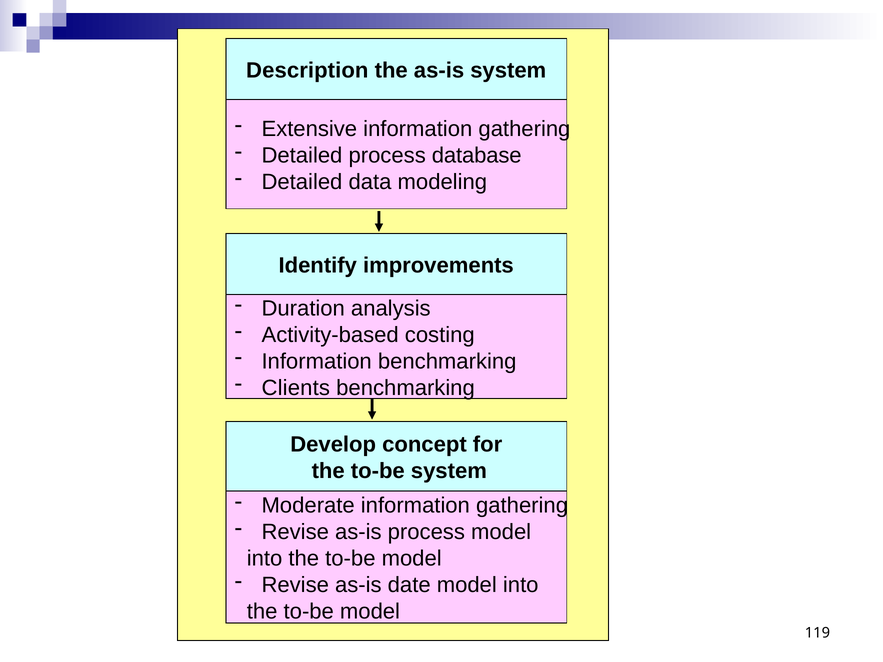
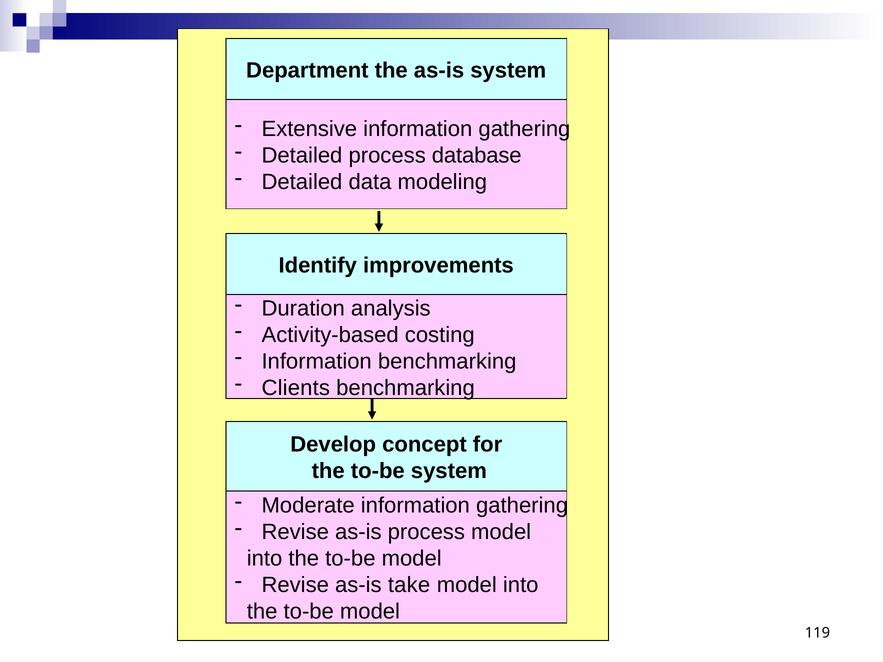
Description: Description -> Department (307, 70)
date: date -> take (409, 585)
